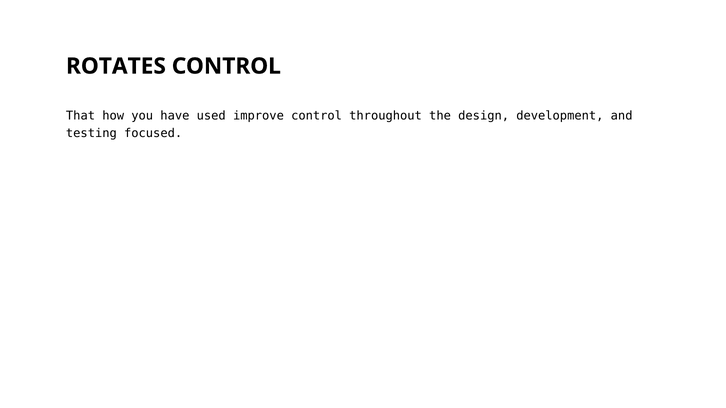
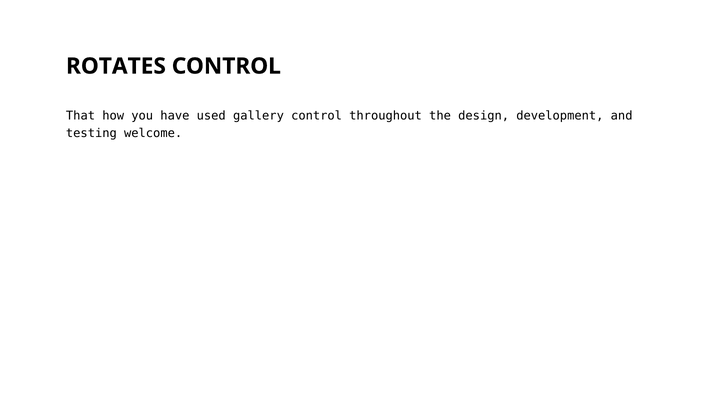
improve: improve -> gallery (258, 116)
focused: focused -> welcome (153, 133)
